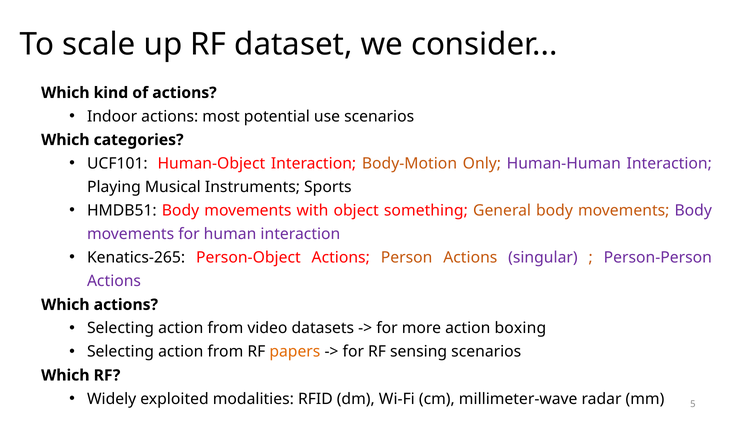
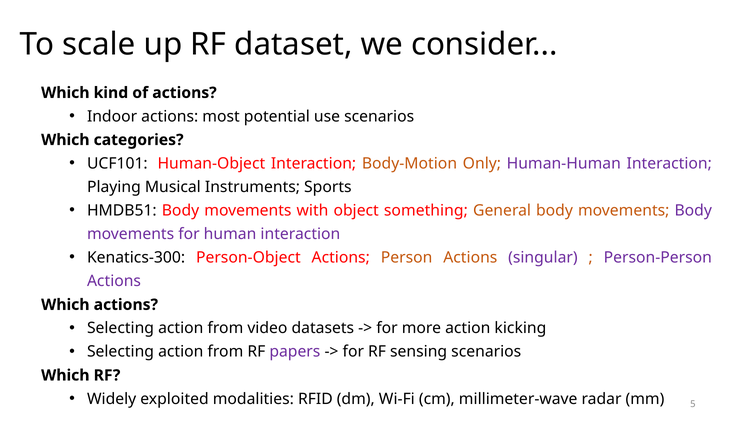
Kenatics-265: Kenatics-265 -> Kenatics-300 (136, 257)
boxing: boxing -> kicking (520, 328)
papers colour: orange -> purple (295, 351)
